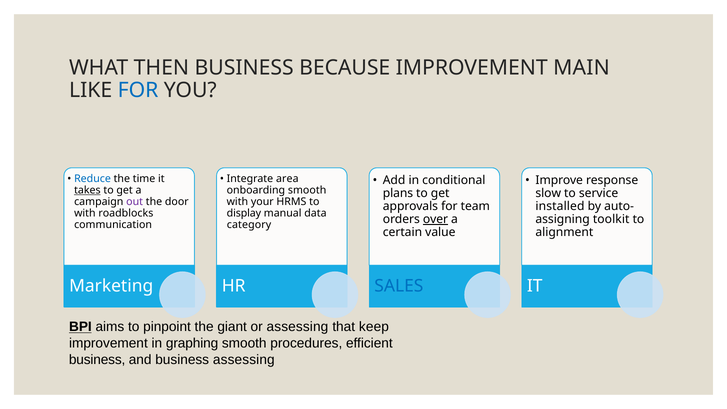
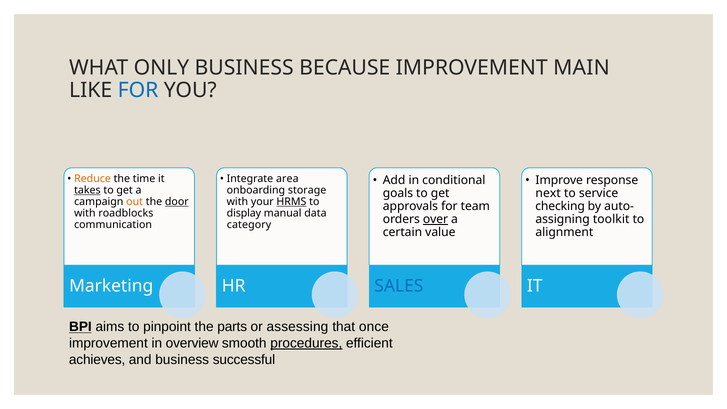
THEN: THEN -> ONLY (161, 68)
Reduce colour: blue -> orange (93, 179)
onboarding smooth: smooth -> storage (307, 190)
plans: plans -> goals (398, 193)
slow: slow -> next (548, 193)
out colour: purple -> orange (135, 202)
door underline: none -> present (177, 202)
HRMS underline: none -> present (291, 202)
installed: installed -> checking (560, 206)
giant: giant -> parts (232, 327)
keep: keep -> once (374, 327)
graphing: graphing -> overview (192, 343)
procedures underline: none -> present (306, 343)
business: business -> achieves (97, 360)
business assessing: assessing -> successful (244, 360)
